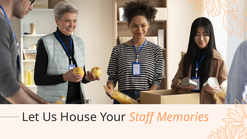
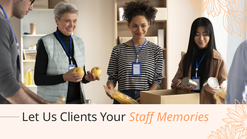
House: House -> Clients (79, 117)
